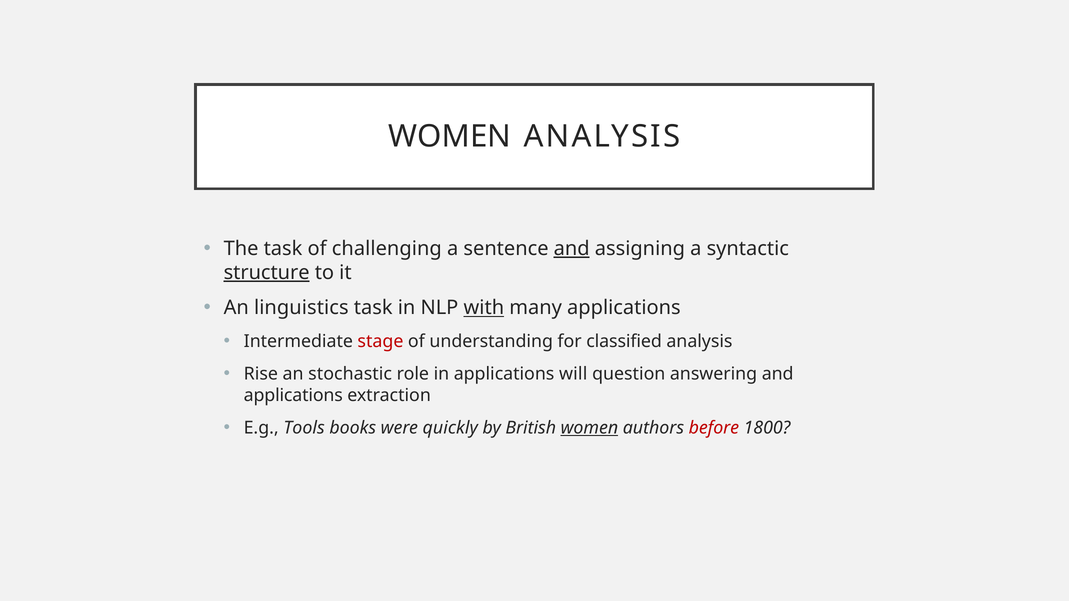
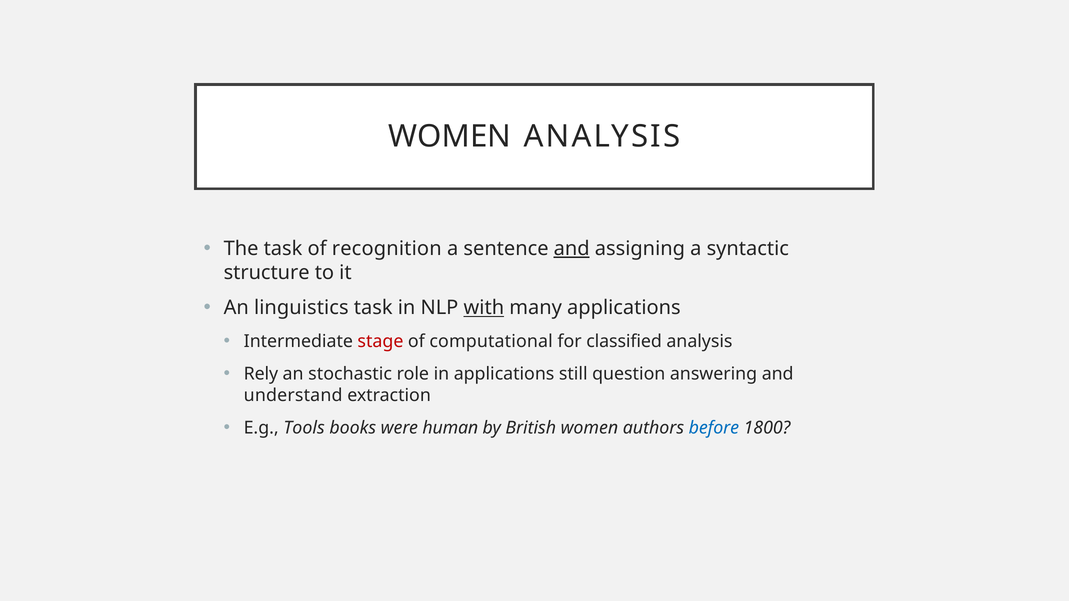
challenging: challenging -> recognition (387, 249)
structure underline: present -> none (267, 273)
understanding: understanding -> computational (491, 342)
Rise: Rise -> Rely (261, 374)
will: will -> still (573, 374)
applications: applications -> understand (293, 396)
quickly: quickly -> human (450, 428)
women underline: present -> none (589, 428)
before colour: red -> blue (714, 428)
